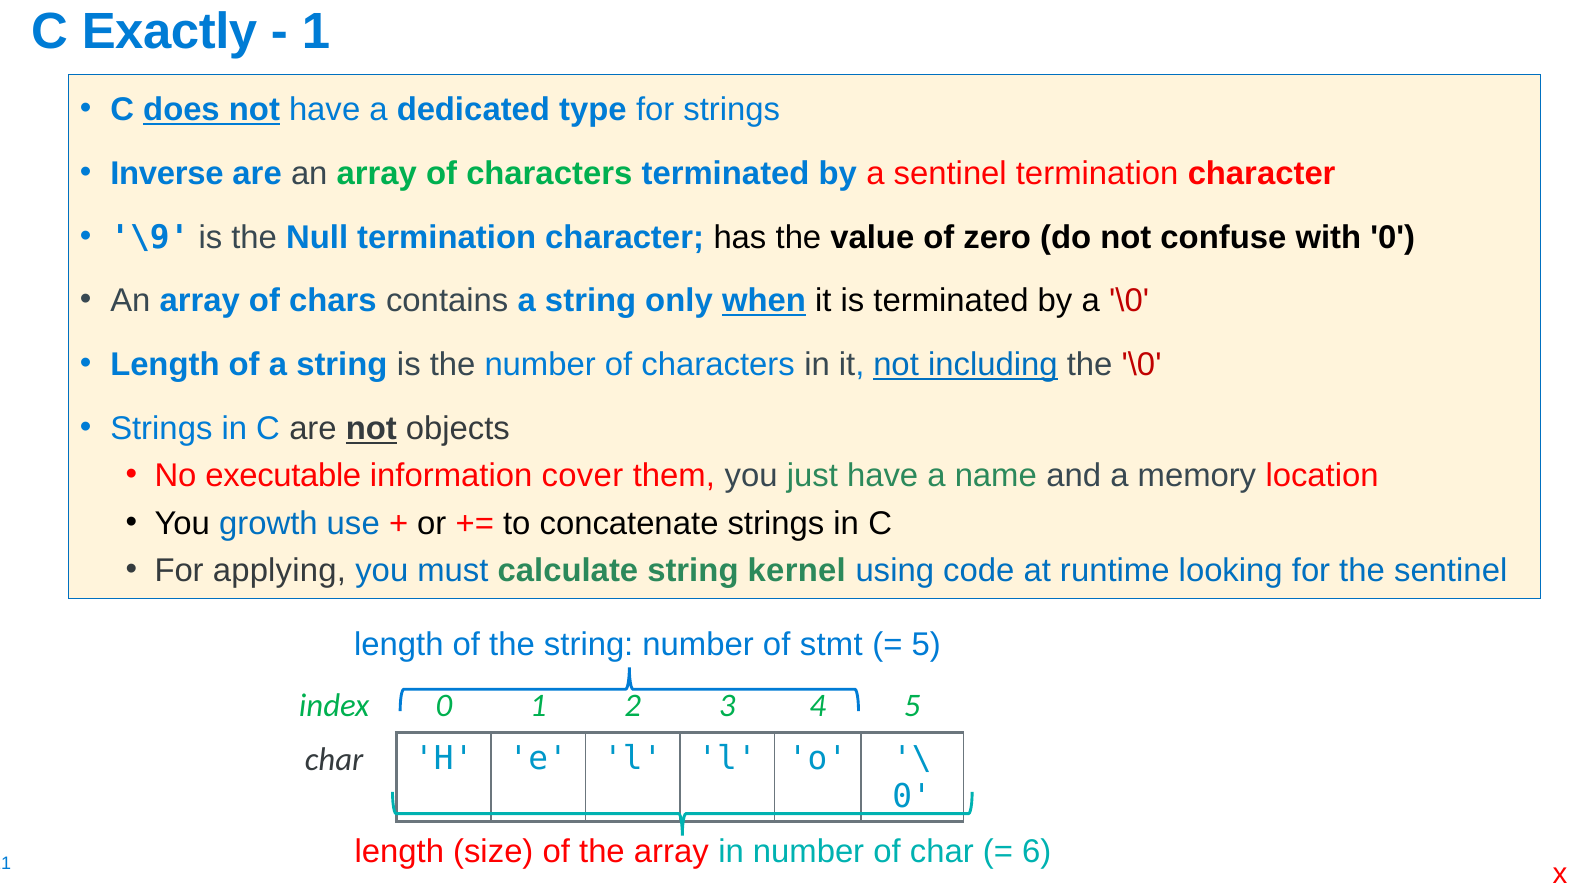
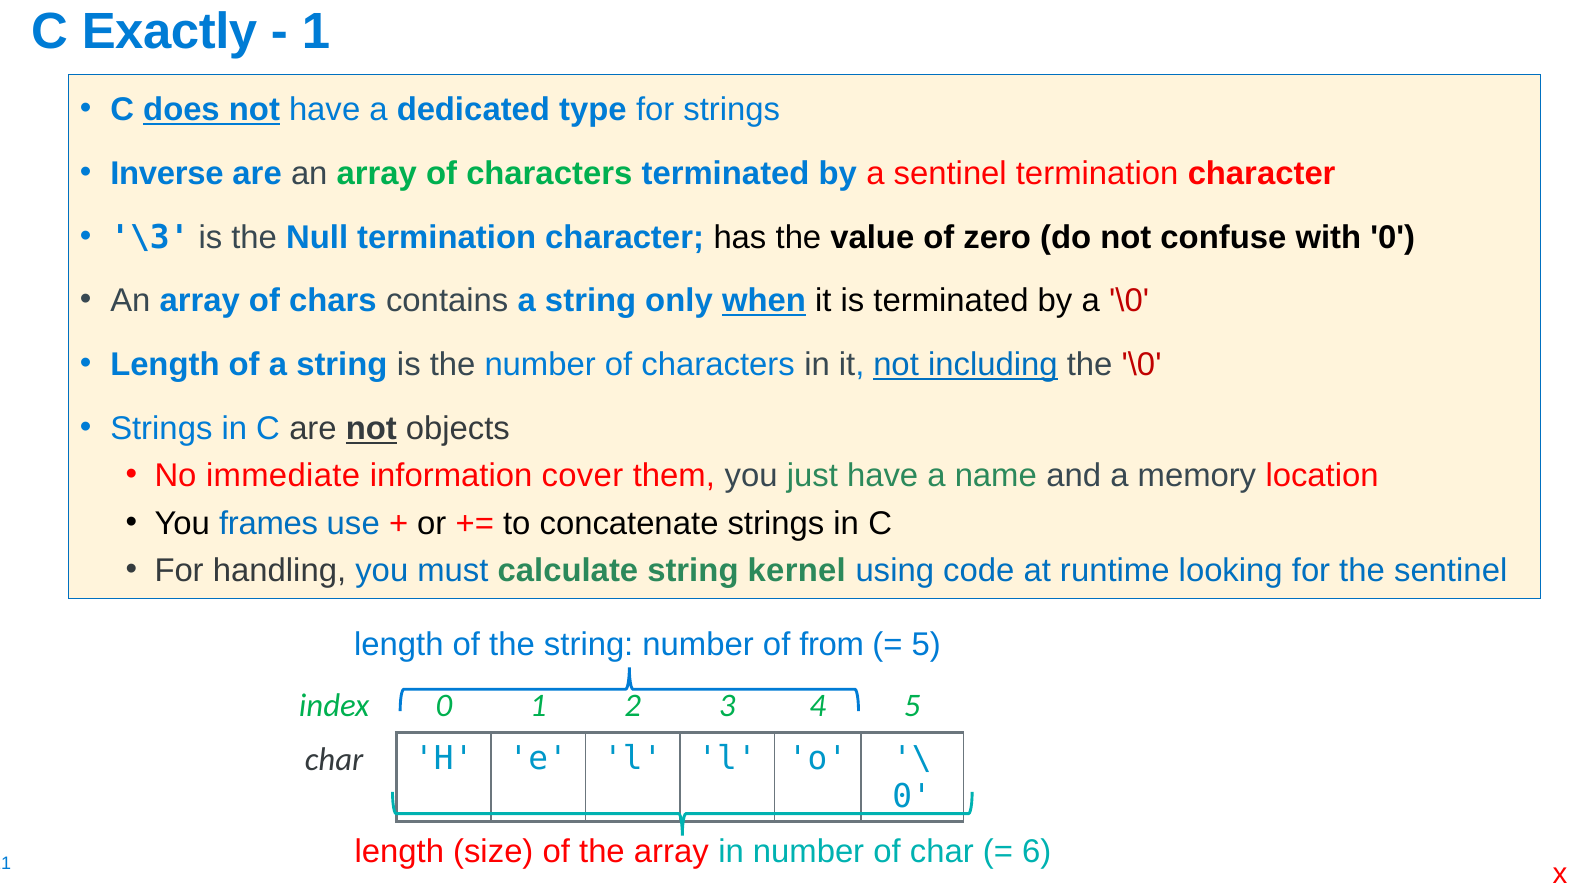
\9: \9 -> \3 (150, 237)
executable: executable -> immediate (283, 476)
growth: growth -> frames (269, 523)
applying: applying -> handling (279, 571)
stmt: stmt -> from (832, 645)
